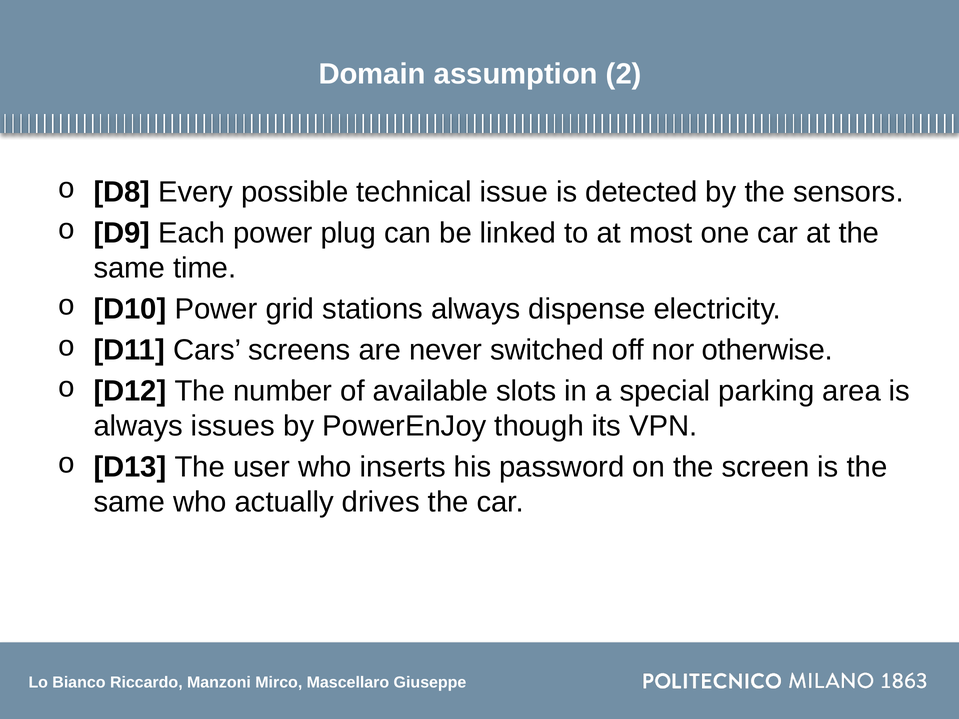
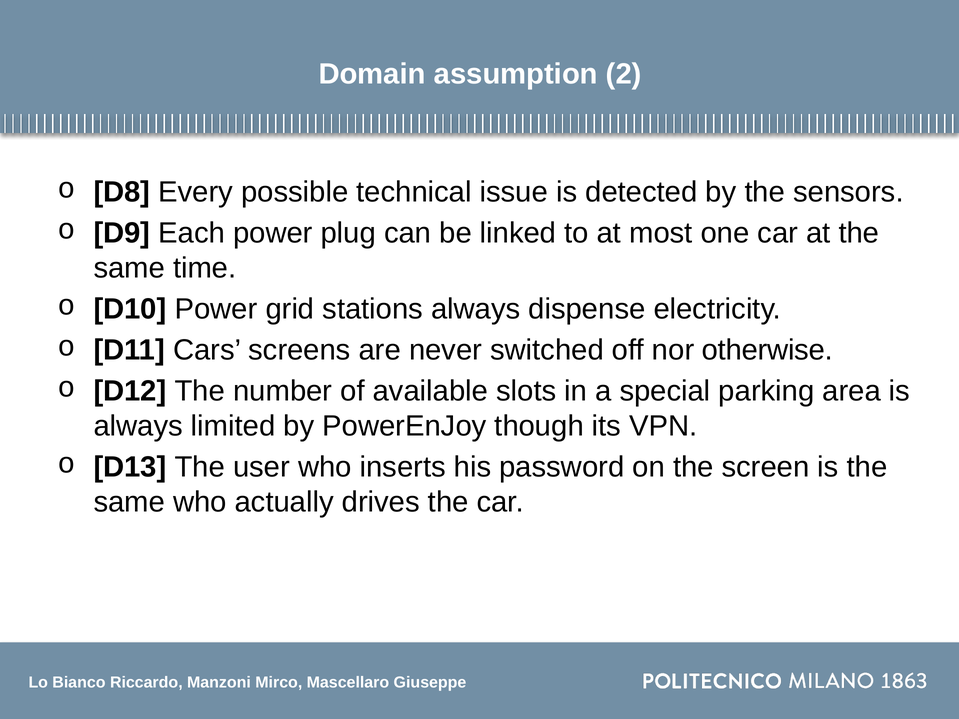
issues: issues -> limited (233, 426)
